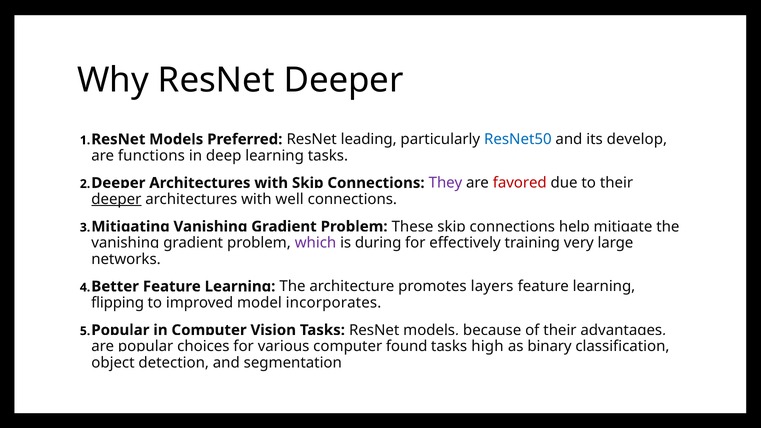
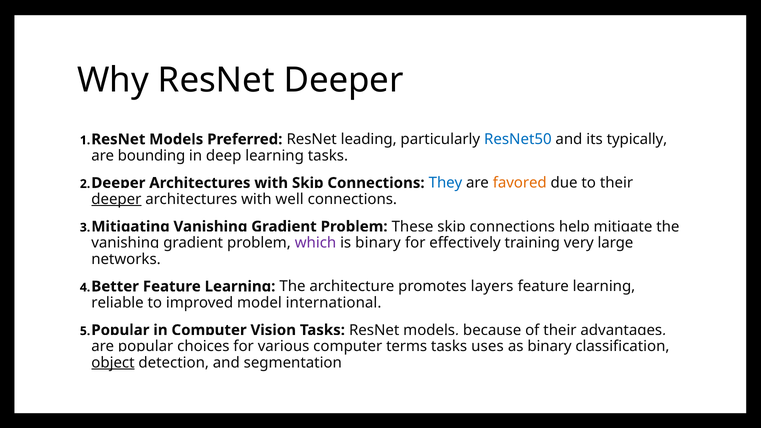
develop: develop -> typically (637, 139)
functions: functions -> bounding (152, 156)
They colour: purple -> blue (446, 183)
favored colour: red -> orange (520, 183)
is during: during -> binary (378, 243)
flipping: flipping -> reliable (118, 303)
incorporates: incorporates -> international (334, 303)
found: found -> terms (407, 346)
high: high -> uses (487, 346)
object underline: none -> present (113, 363)
